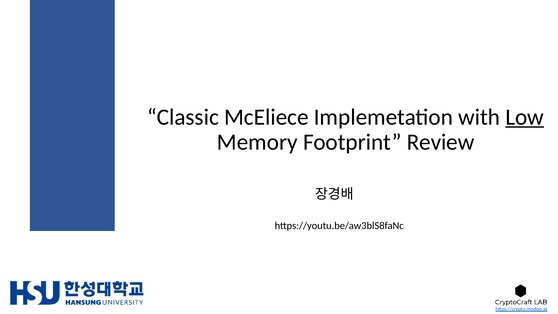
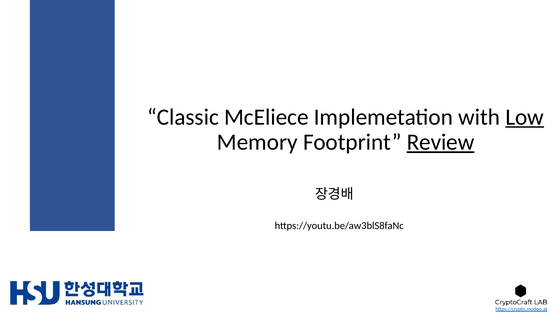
Review underline: none -> present (441, 142)
